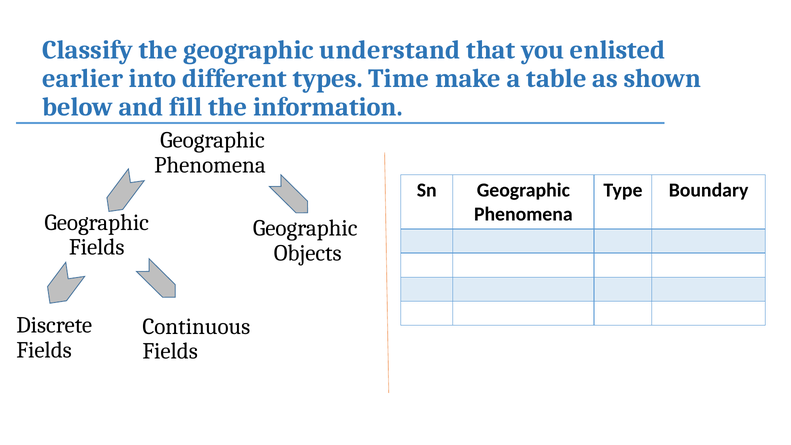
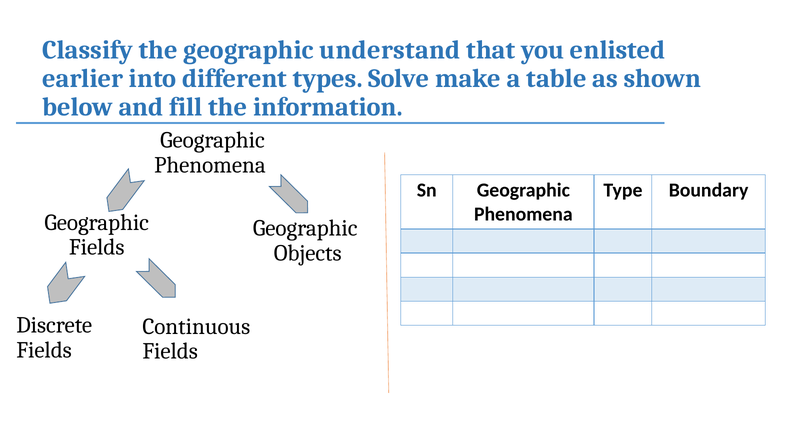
Time: Time -> Solve (399, 79)
